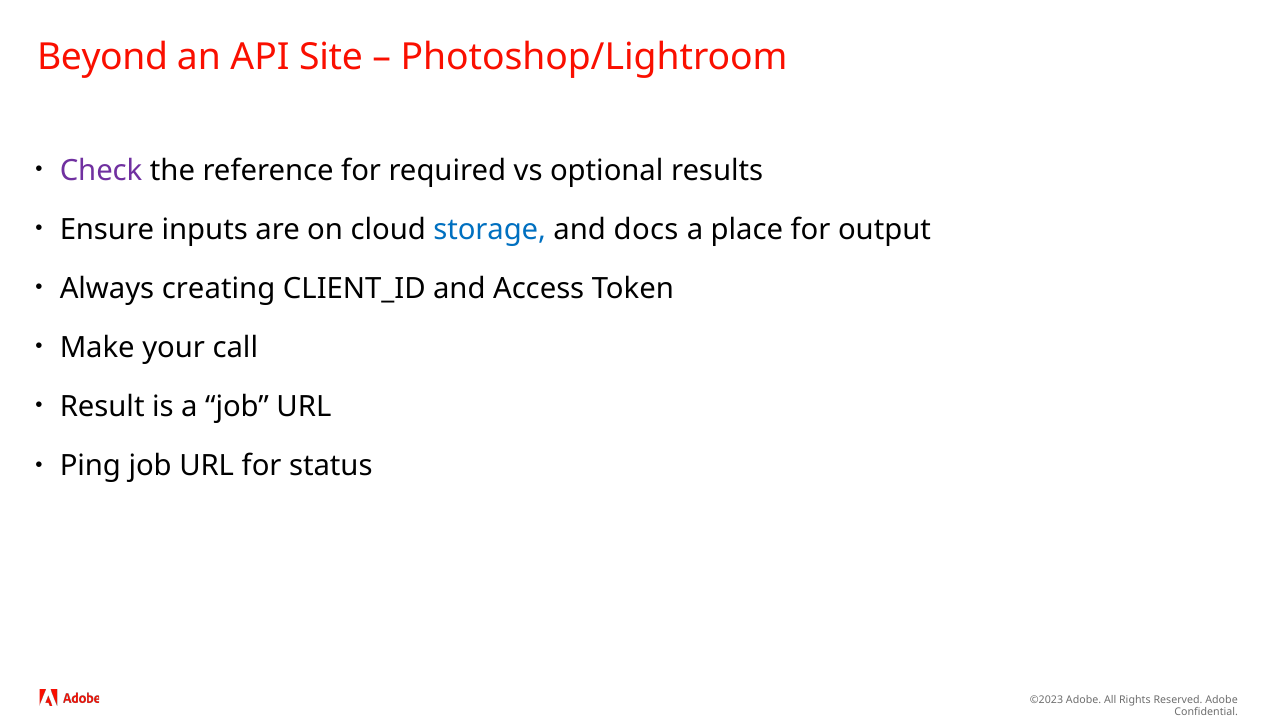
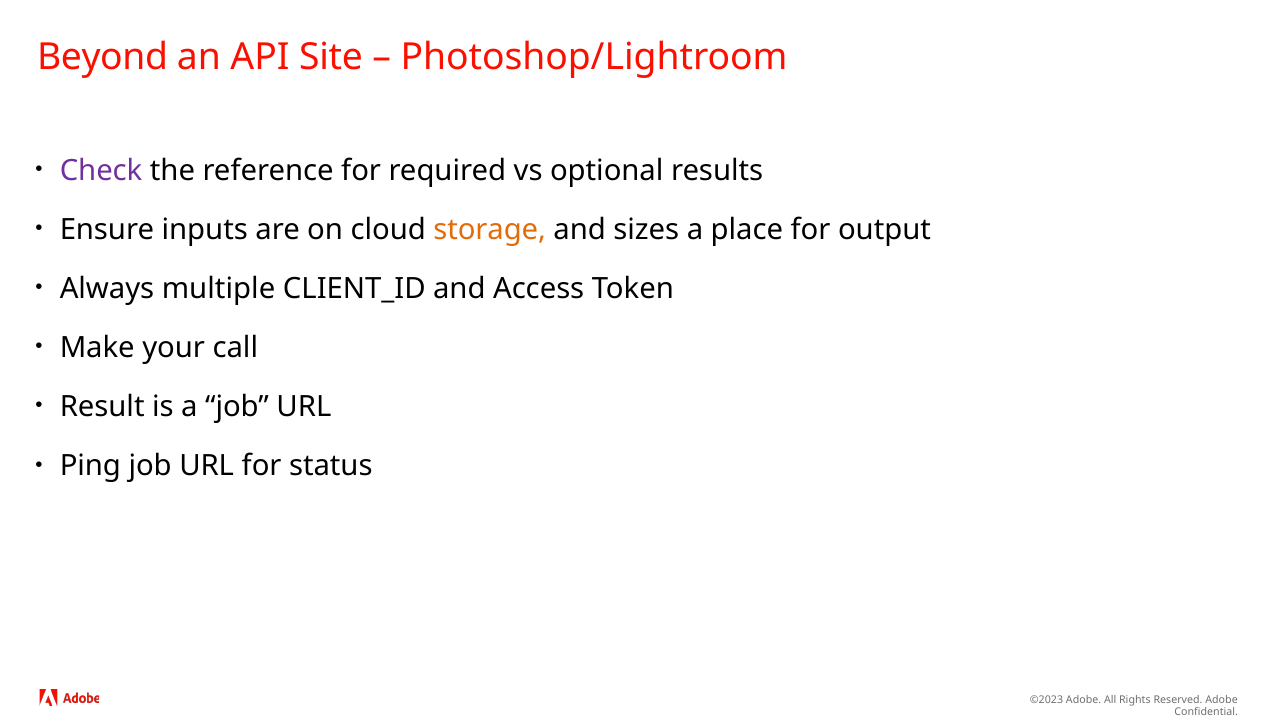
storage colour: blue -> orange (490, 230)
docs: docs -> sizes (646, 230)
creating: creating -> multiple (219, 289)
